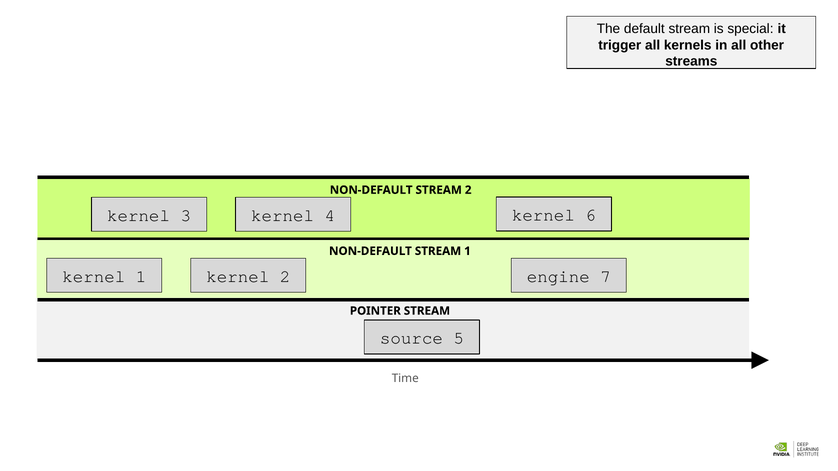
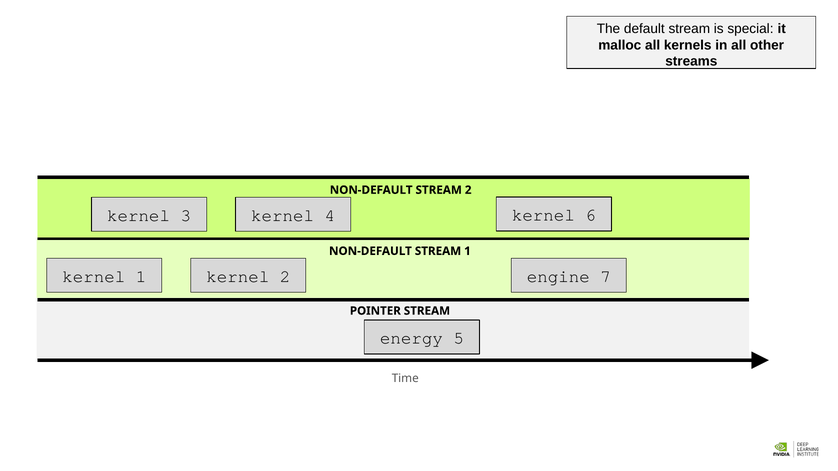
trigger: trigger -> malloc (620, 45)
source: source -> energy (411, 338)
